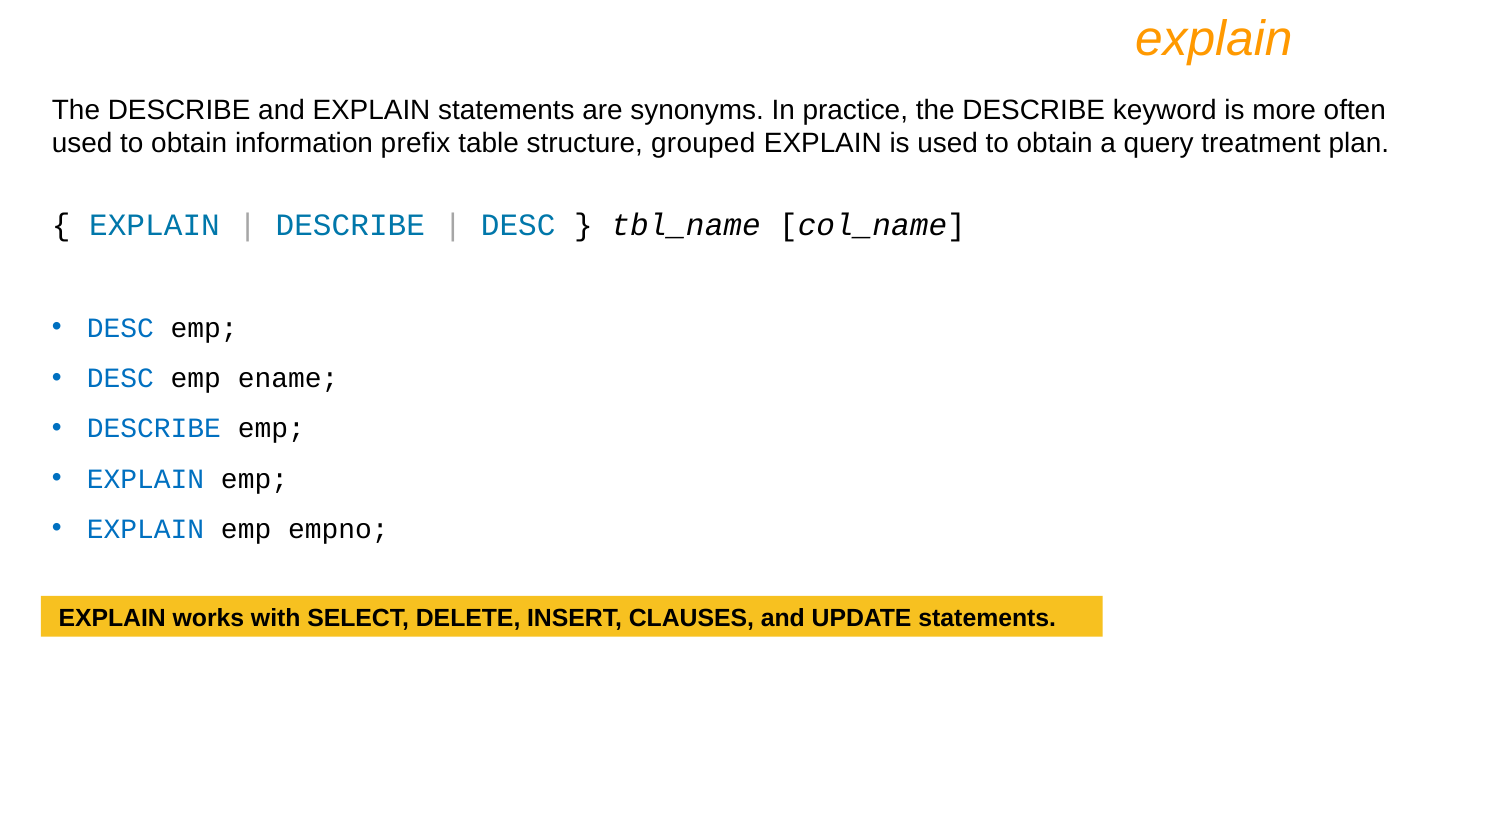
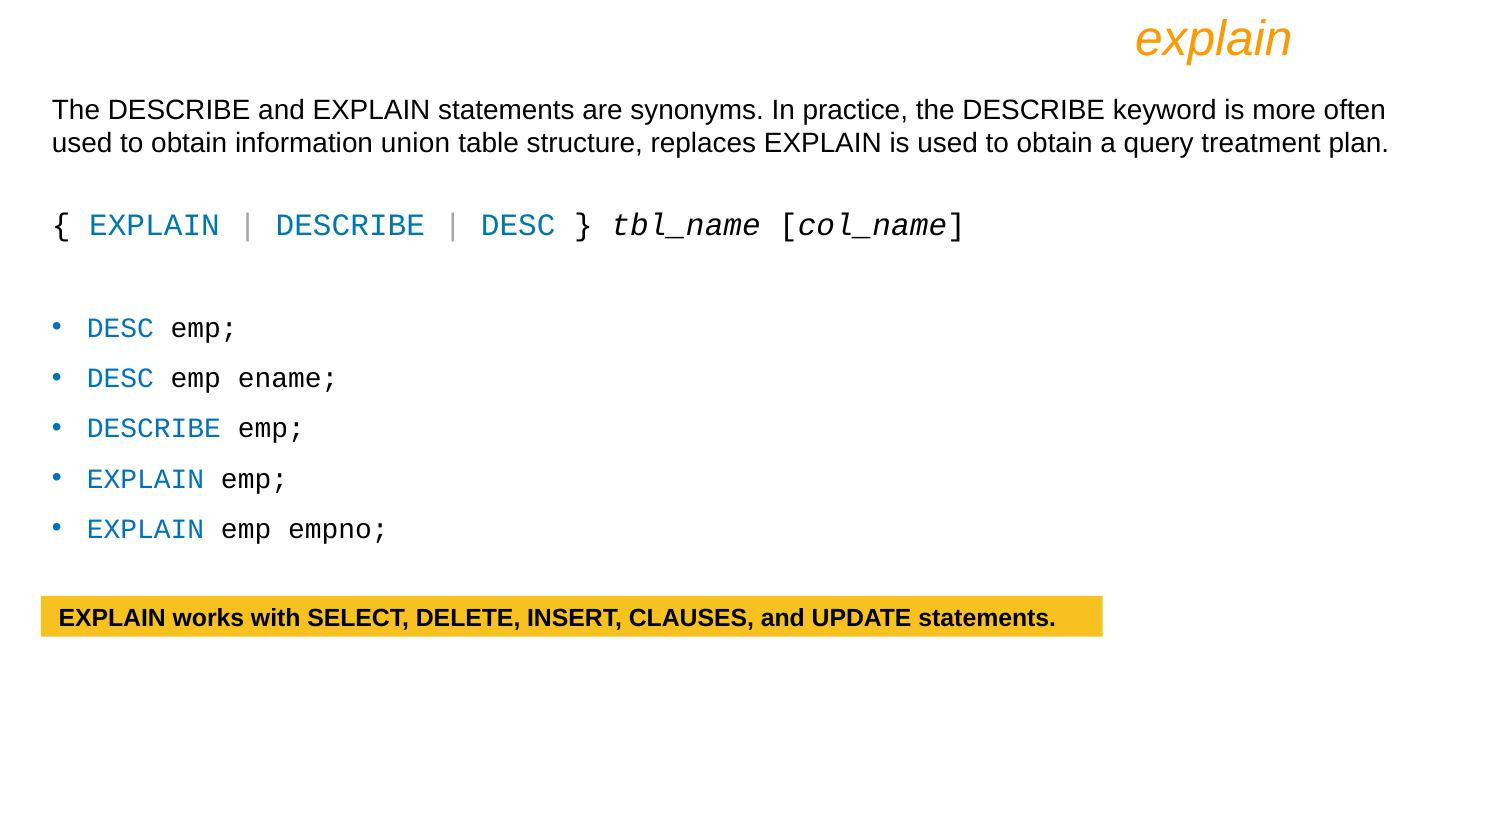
prefix: prefix -> union (416, 144)
grouped: grouped -> replaces (703, 144)
